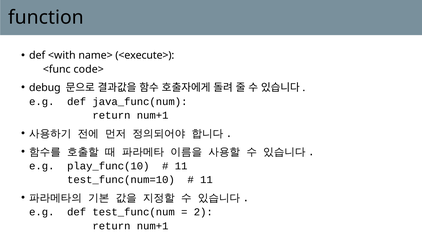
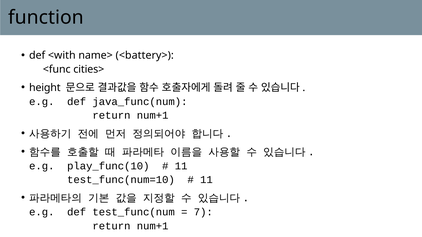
<execute>: <execute> -> <battery> (145, 56)
code>: code> -> cities> (89, 69)
debug: debug -> height (45, 88)
2: 2 -> 7 (203, 212)
